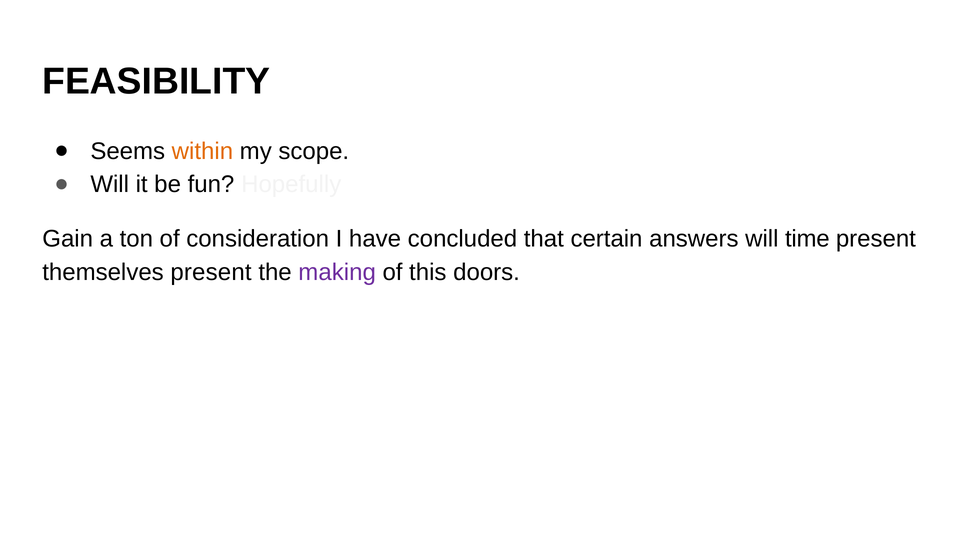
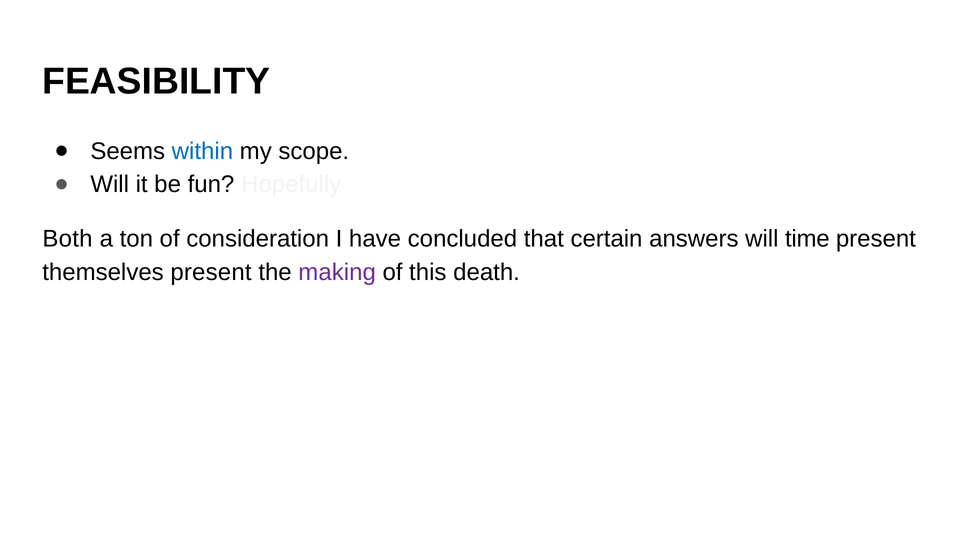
within colour: orange -> blue (202, 151)
Gain: Gain -> Both (68, 239)
doors: doors -> death (487, 272)
